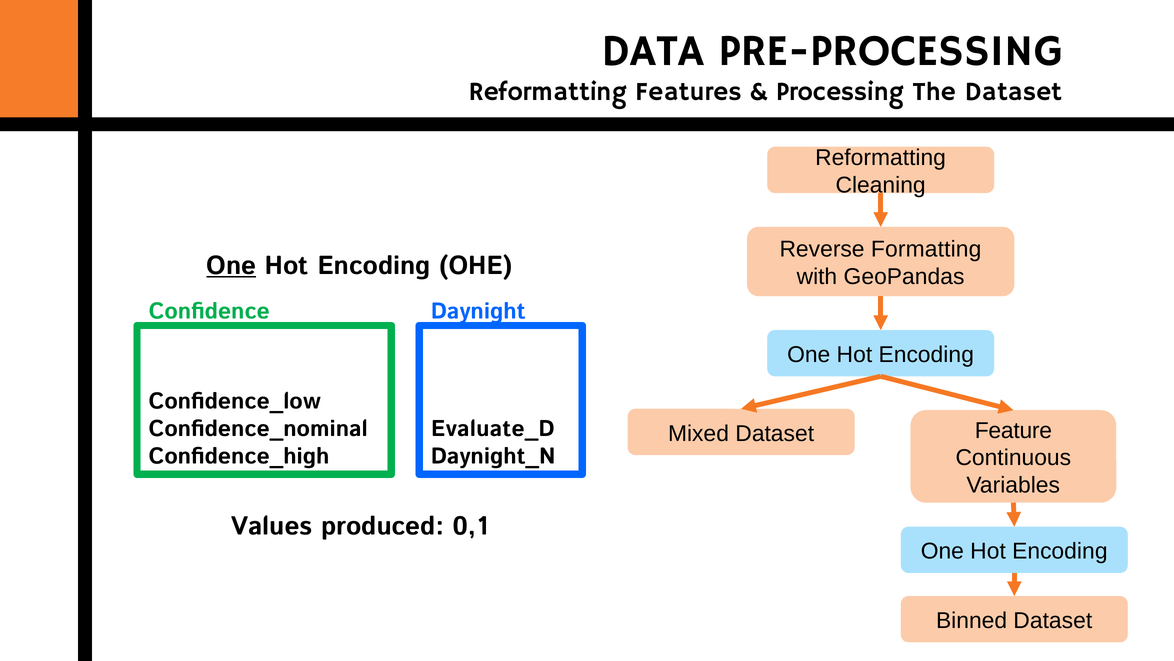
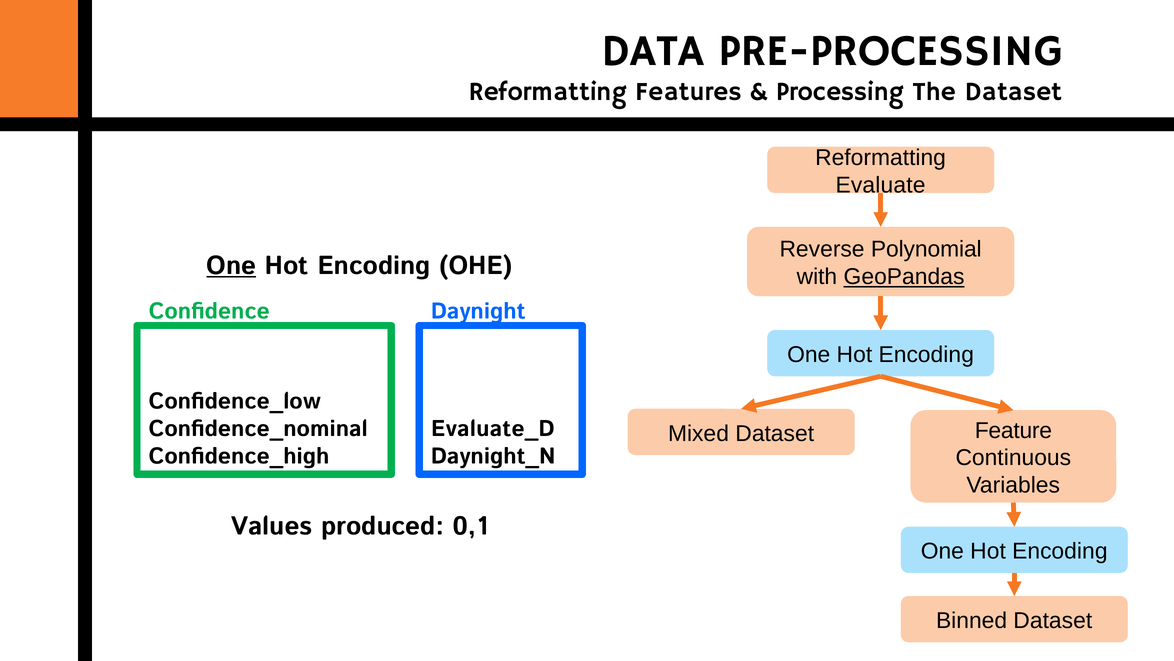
Cleaning: Cleaning -> Evaluate (881, 185)
Formatting: Formatting -> Polynomial (926, 249)
GeoPandas underline: none -> present (904, 277)
